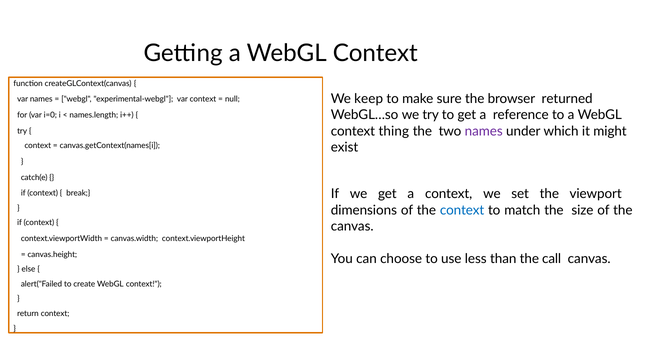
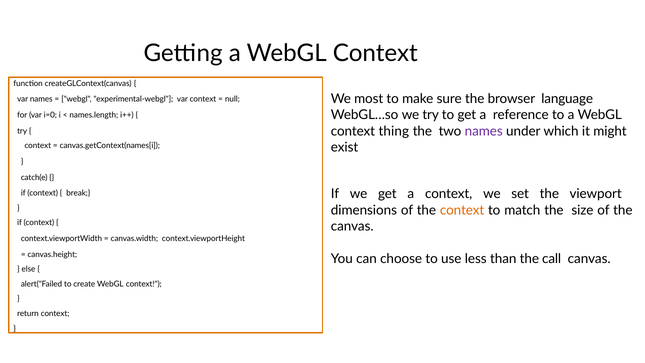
keep: keep -> most (369, 99)
returned: returned -> language (567, 99)
context colour: blue -> orange (462, 210)
